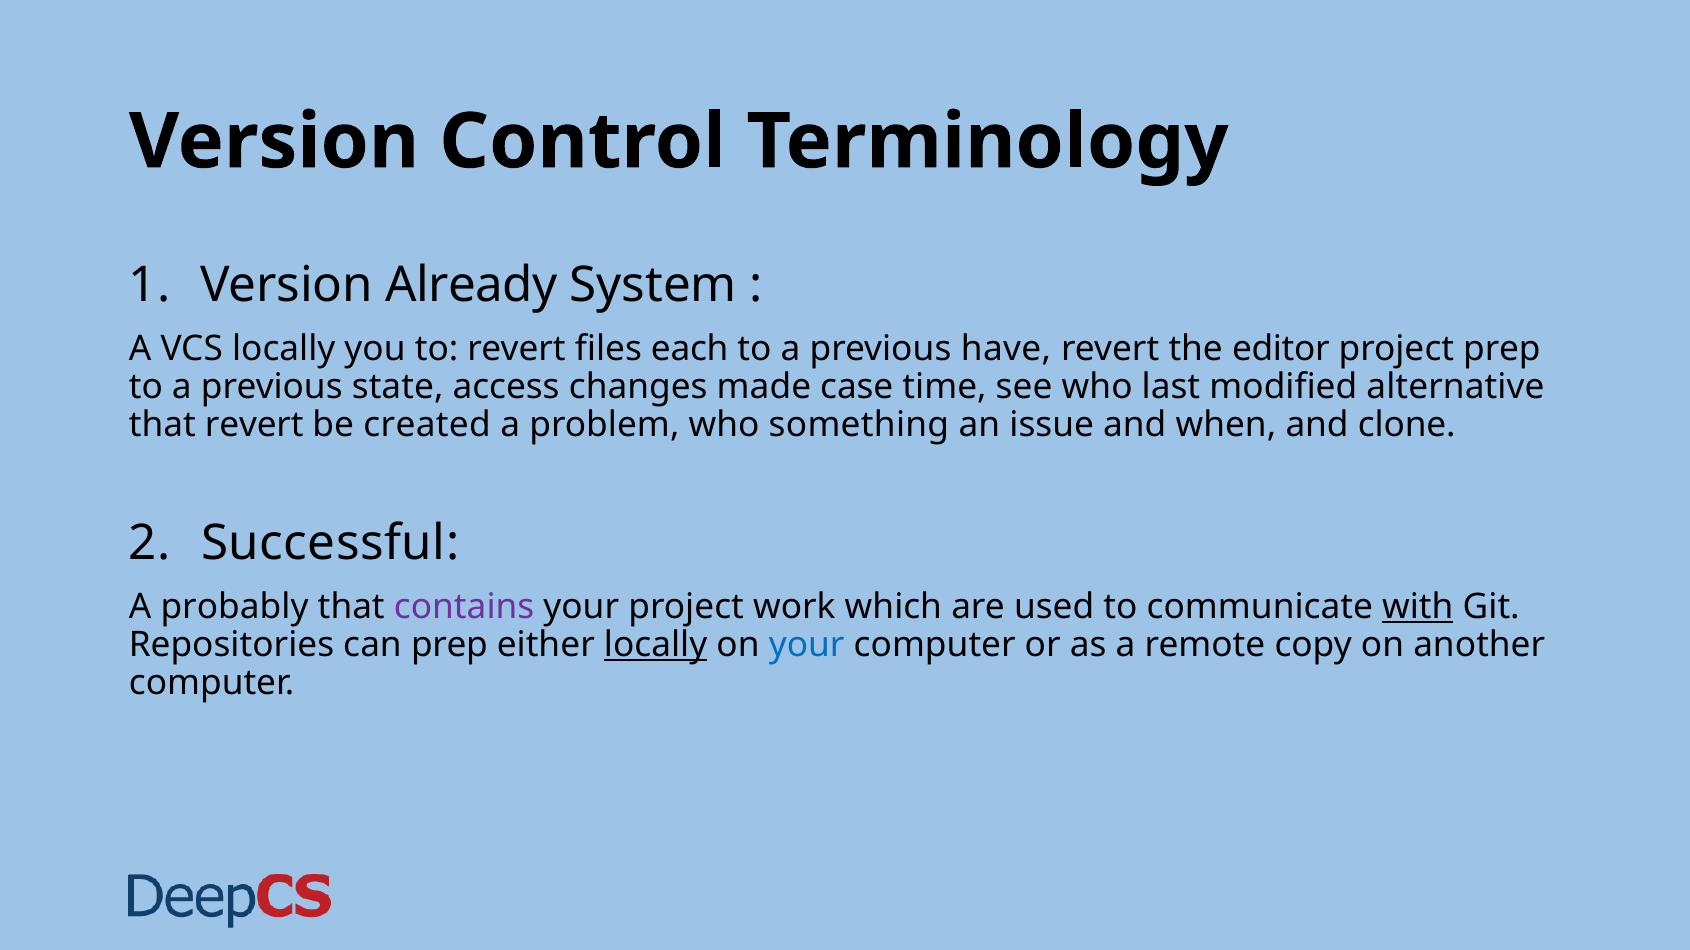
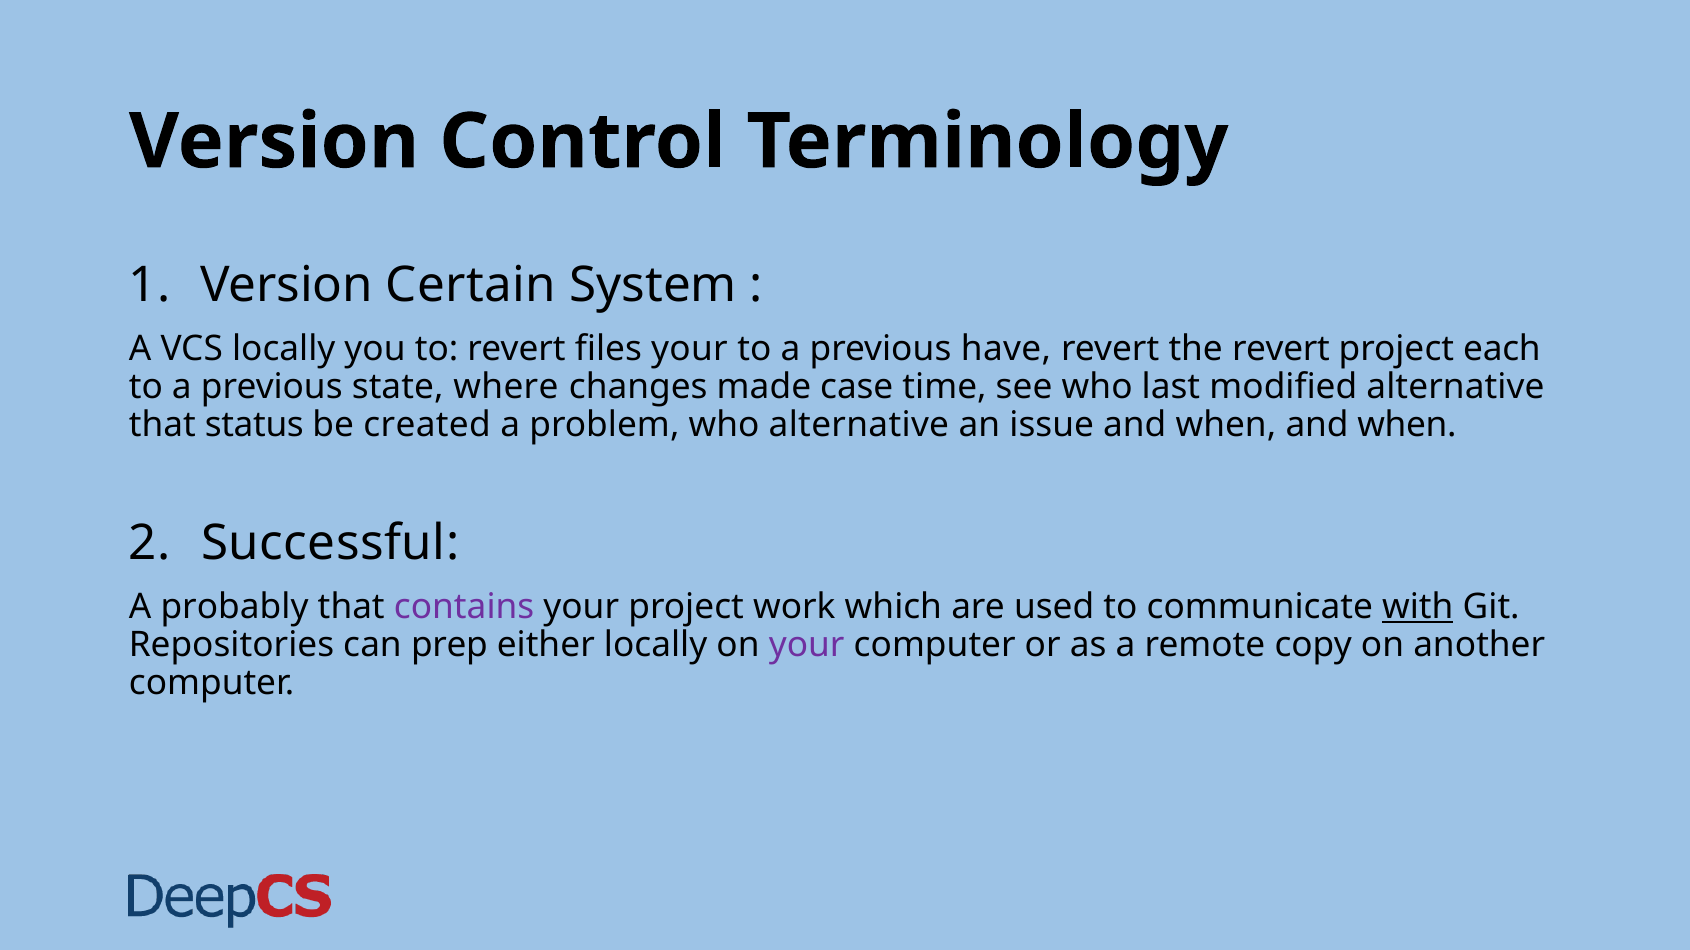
Already: Already -> Certain (471, 286)
files each: each -> your (689, 349)
the editor: editor -> revert (1281, 349)
project prep: prep -> each (1502, 349)
access: access -> where (506, 387)
that revert: revert -> status (254, 425)
who something: something -> alternative (859, 425)
when and clone: clone -> when (1407, 425)
locally underline: present -> none (656, 645)
your colour: blue -> purple (807, 645)
